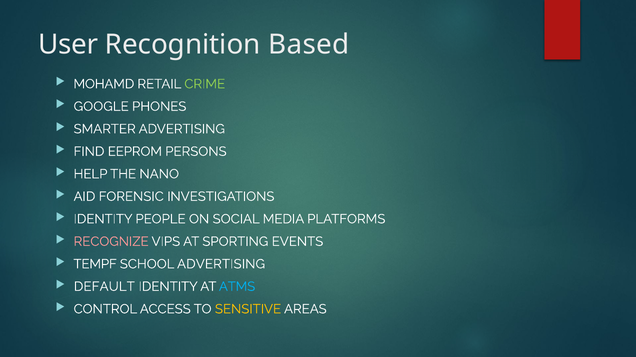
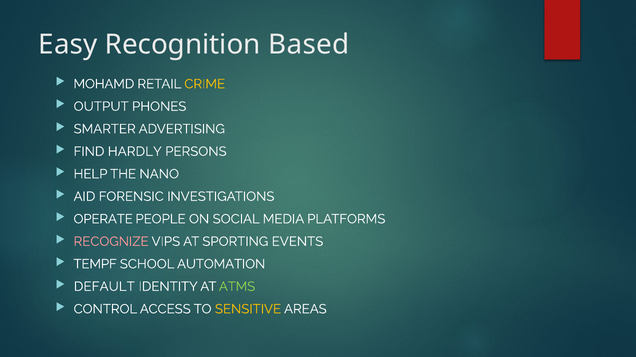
User: User -> Easy (68, 45)
CRIME colour: light green -> yellow (205, 84)
GOOGLE: GOOGLE -> OUTPUT (101, 107)
EEPROM: EEPROM -> HARDLY (135, 152)
IDENTITY: IDENTITY -> OPERATE (103, 219)
SCHOOL ADVERTISING: ADVERTISING -> AUTOMATION (221, 265)
ATMS colour: light blue -> light green (237, 287)
